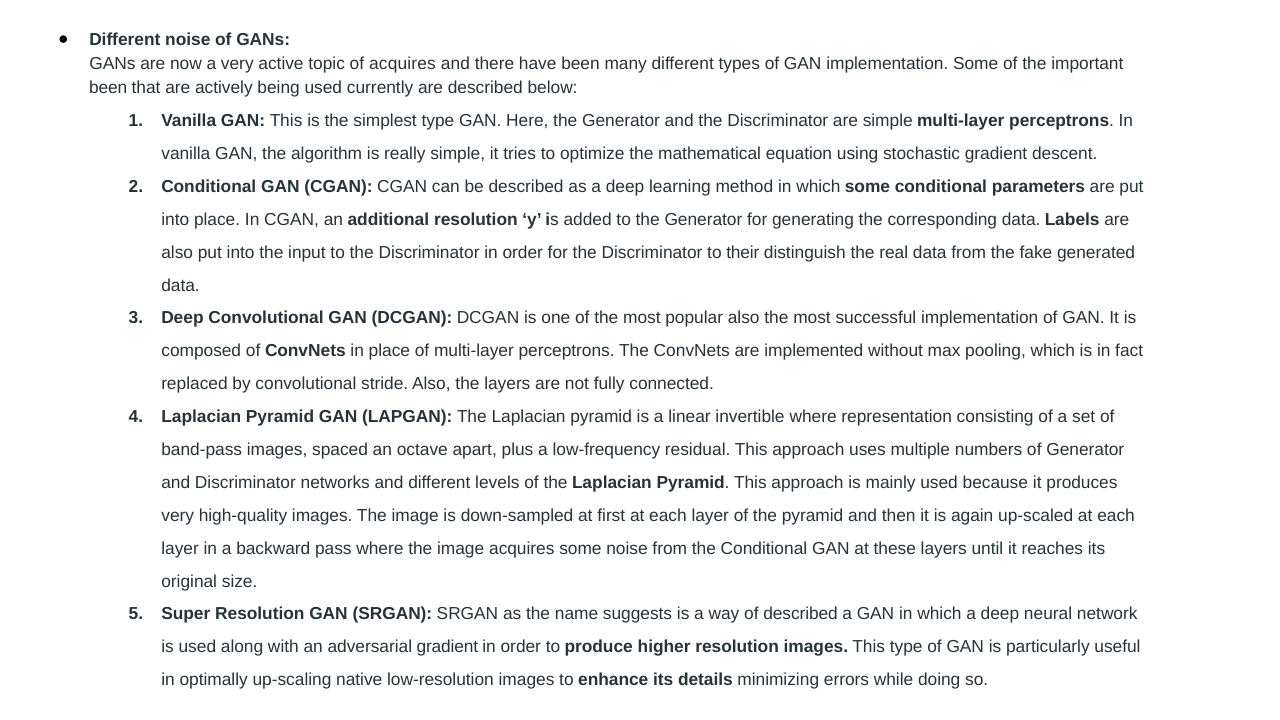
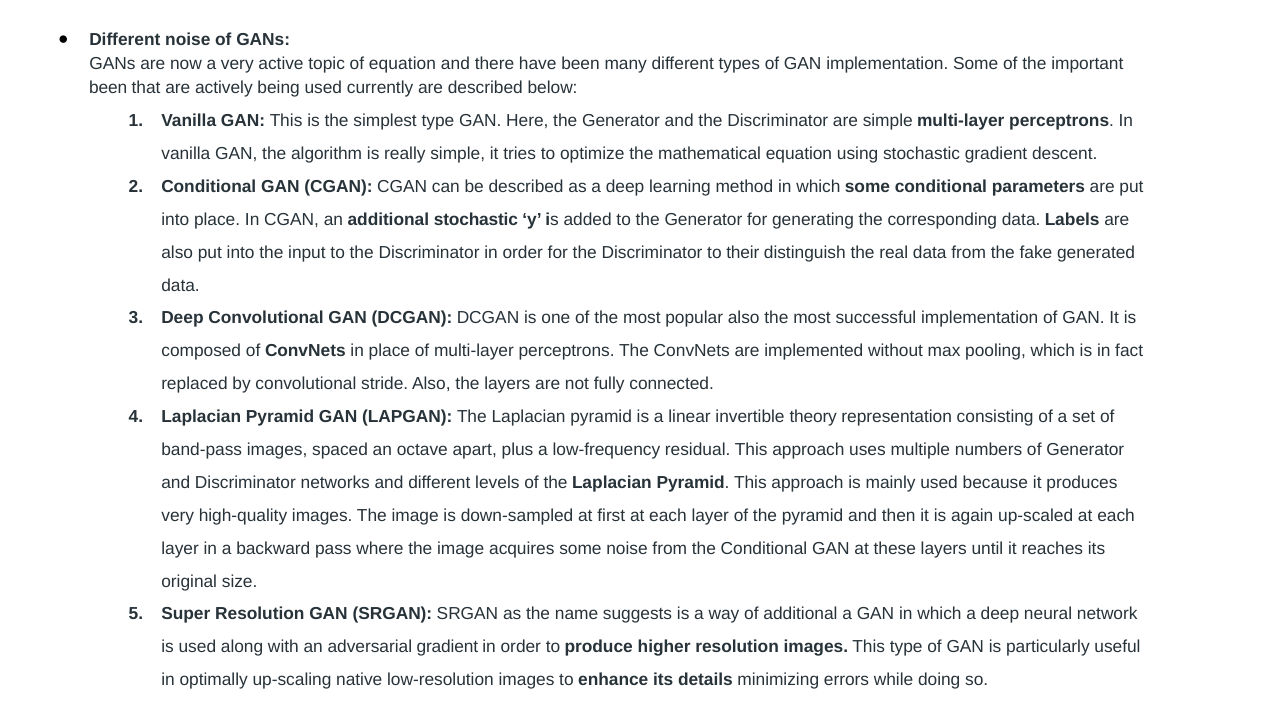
of acquires: acquires -> equation (403, 64)
additional resolution: resolution -> stochastic (476, 220)
invertible where: where -> theory (813, 417)
of described: described -> additional (801, 614)
